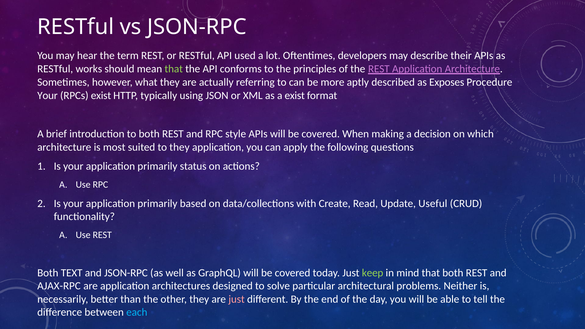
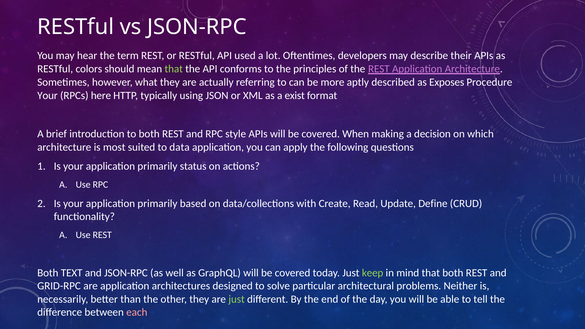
works: works -> colors (89, 69)
RPCs exist: exist -> here (101, 95)
to they: they -> data (180, 147)
Useful: Useful -> Define (433, 203)
AJAX-RPC: AJAX-RPC -> GRID-RPC (59, 286)
just colour: pink -> light green (237, 299)
each colour: light blue -> pink (137, 312)
